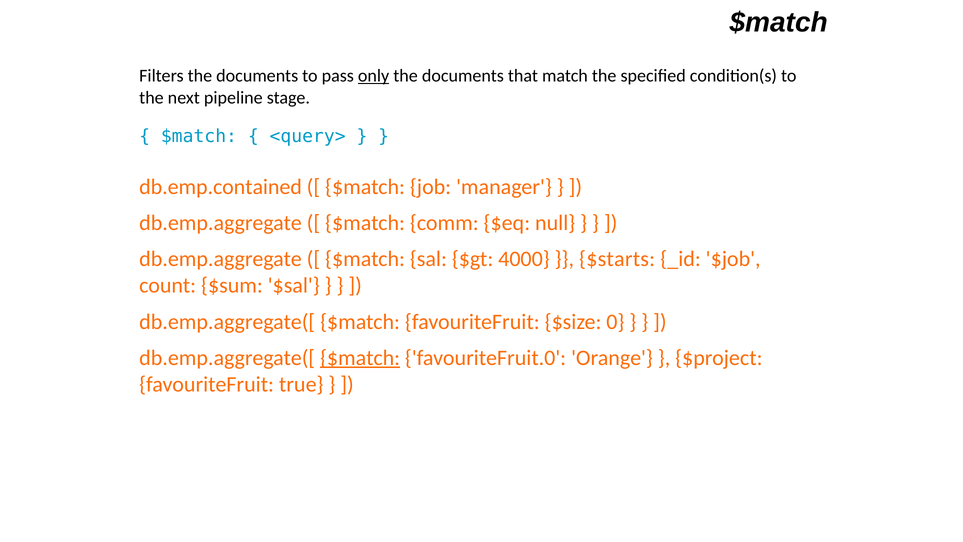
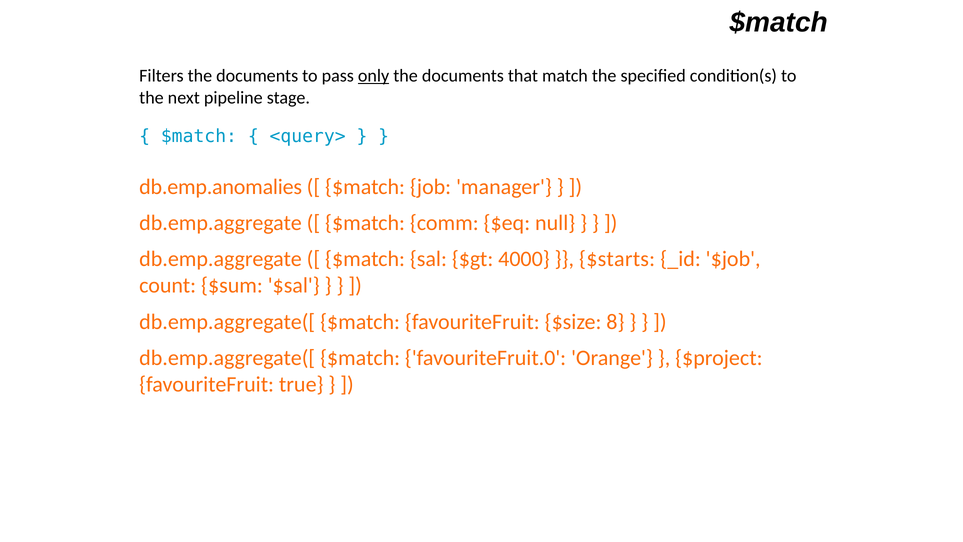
db.emp.contained: db.emp.contained -> db.emp.anomalies (221, 187)
0: 0 -> 8 (615, 322)
$match underline: present -> none (360, 358)
